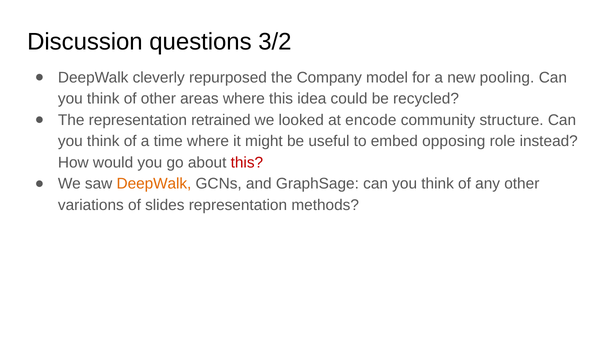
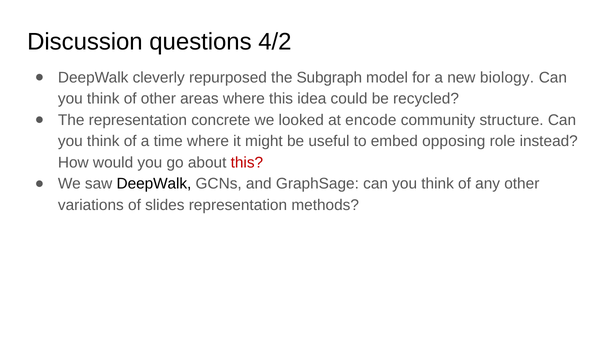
3/2: 3/2 -> 4/2 (275, 42)
Company: Company -> Subgraph (329, 77)
pooling: pooling -> biology (507, 77)
retrained: retrained -> concrete (221, 120)
DeepWalk colour: orange -> black (154, 184)
